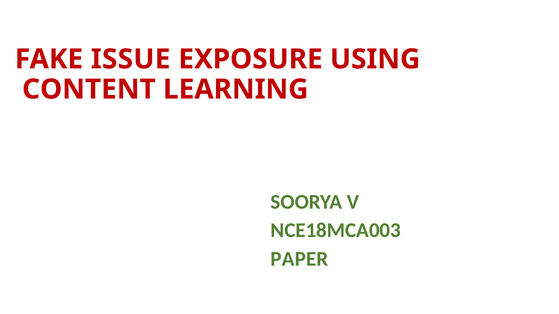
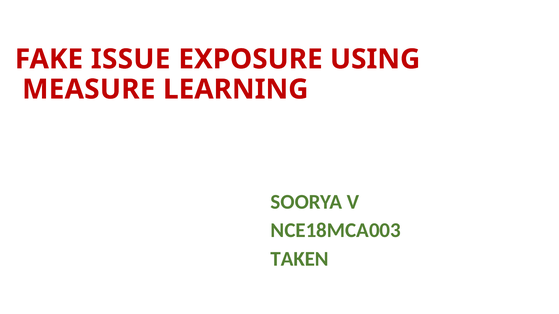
CONTENT: CONTENT -> MEASURE (89, 89)
PAPER: PAPER -> TAKEN (300, 259)
